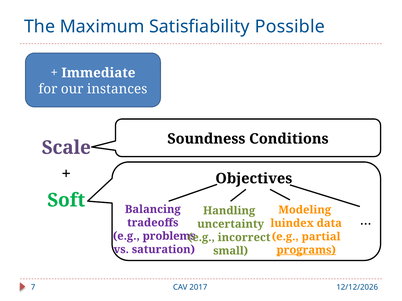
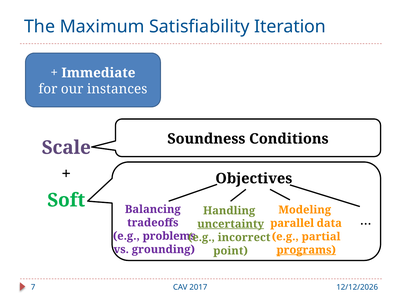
Possible: Possible -> Iteration (290, 27)
luindex: luindex -> parallel (292, 224)
uncertainty underline: none -> present (231, 224)
saturation: saturation -> grounding (163, 250)
small: small -> point (231, 251)
